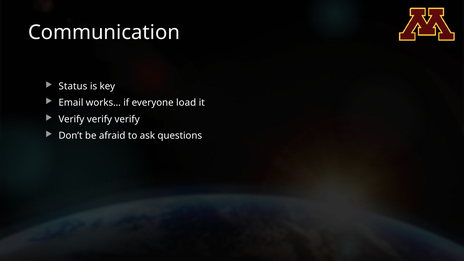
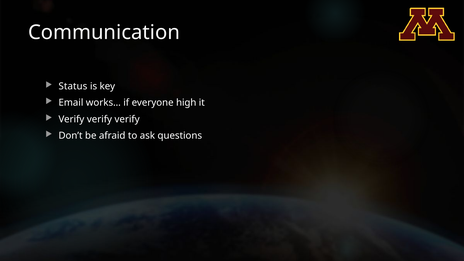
load: load -> high (186, 103)
